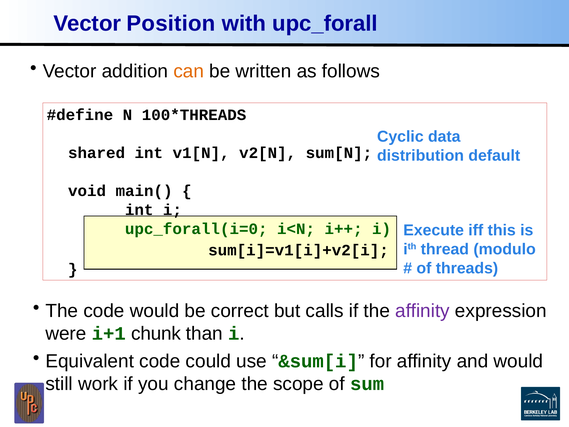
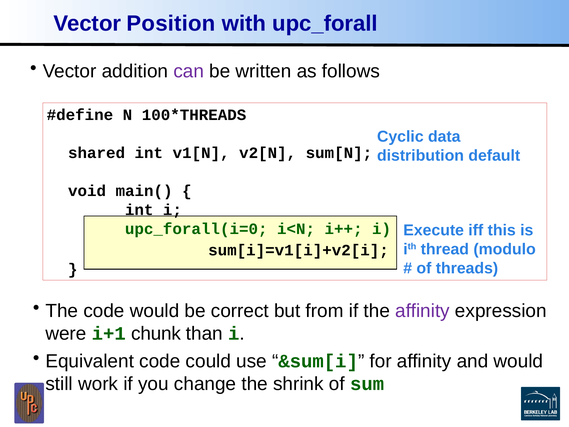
can colour: orange -> purple (189, 71)
calls: calls -> from (325, 311)
scope: scope -> shrink (298, 384)
